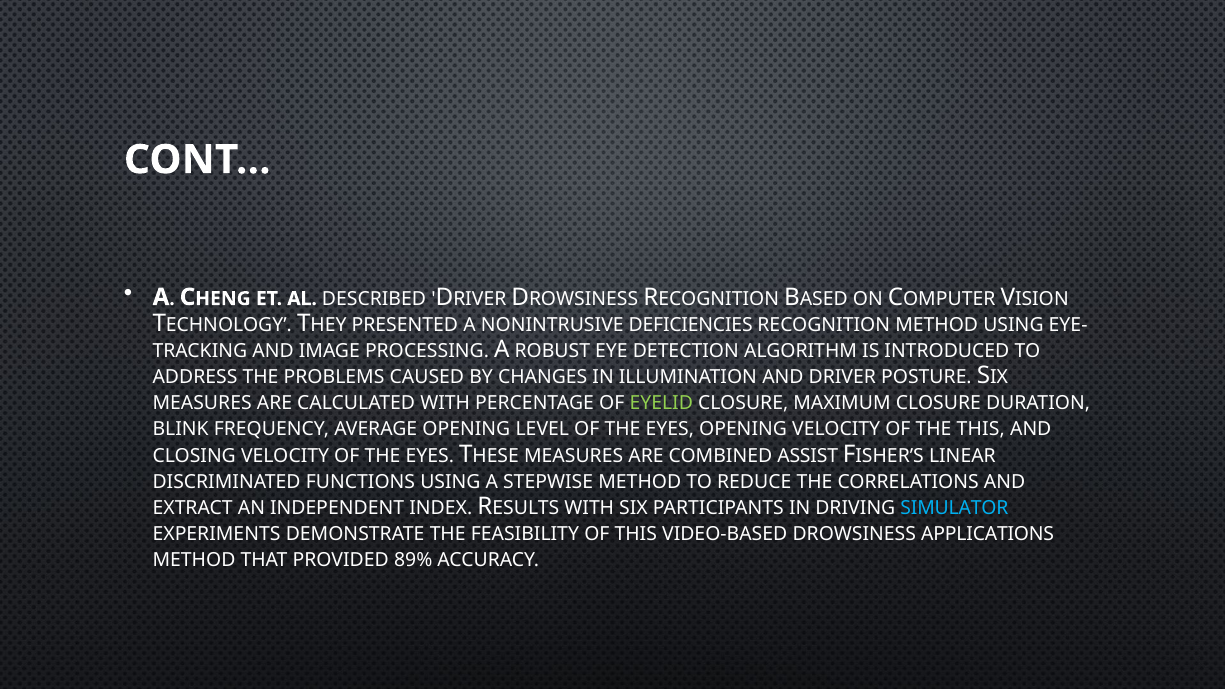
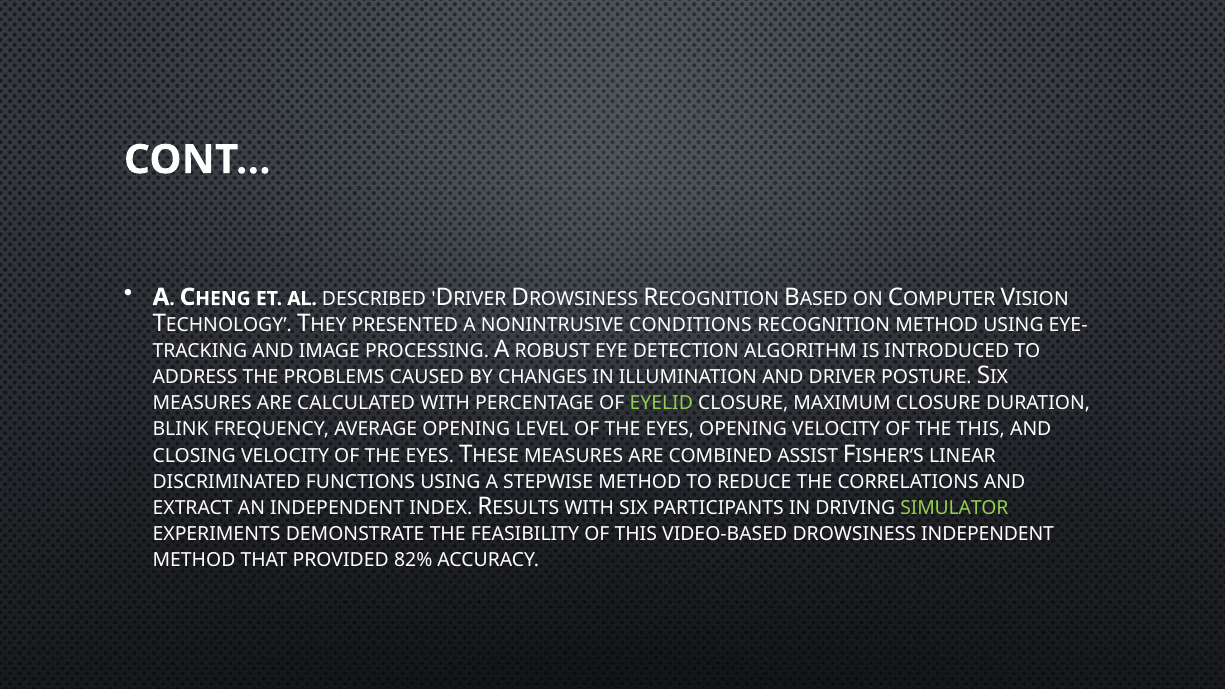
DEFICIENCIES: DEFICIENCIES -> CONDITIONS (690, 325)
SIMULATOR colour: light blue -> light green (954, 508)
DROWSINESS APPLICATIONS: APPLICATIONS -> INDEPENDENT (988, 534)
89%: 89% -> 82% (413, 561)
